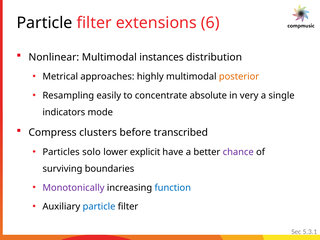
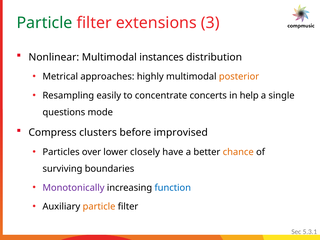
Particle colour: black -> green (45, 23)
6: 6 -> 3 (210, 23)
absolute: absolute -> concerts (208, 96)
very: very -> help (249, 96)
indicators: indicators -> questions (64, 112)
transcribed: transcribed -> improvised (181, 133)
solo: solo -> over (92, 152)
explicit: explicit -> closely (145, 152)
chance colour: purple -> orange (238, 152)
particle colour: blue -> orange (99, 207)
